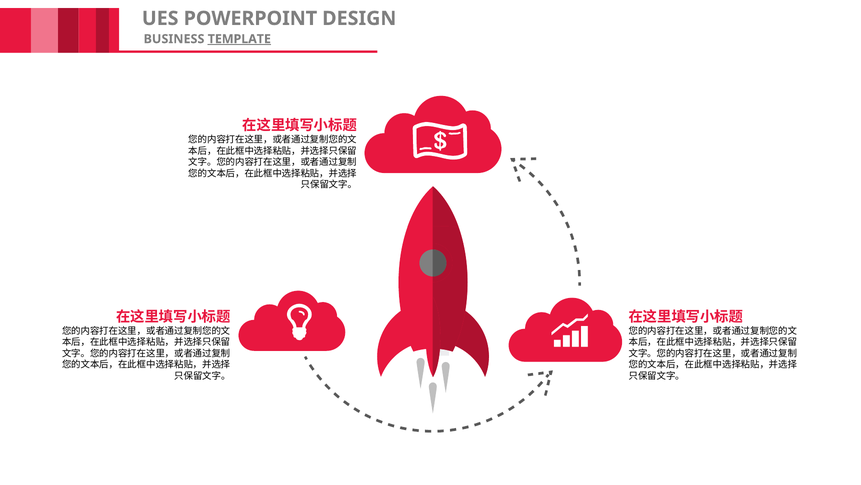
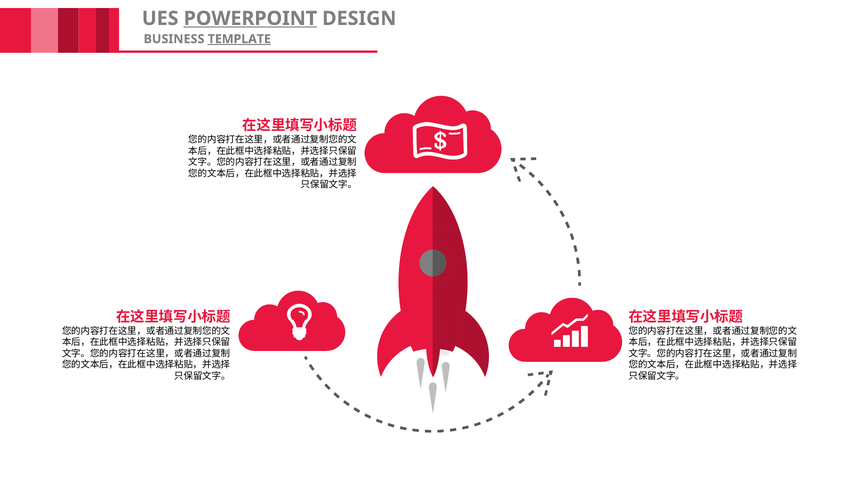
POWERPOINT underline: none -> present (250, 18)
